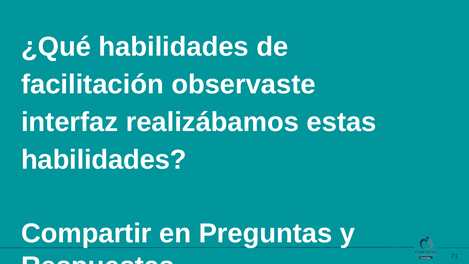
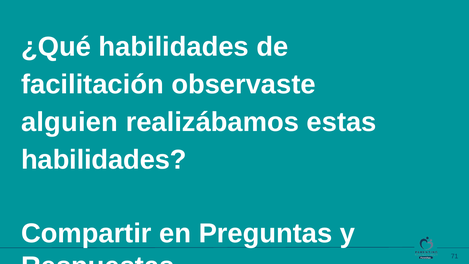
interfaz: interfaz -> alguien (70, 122)
